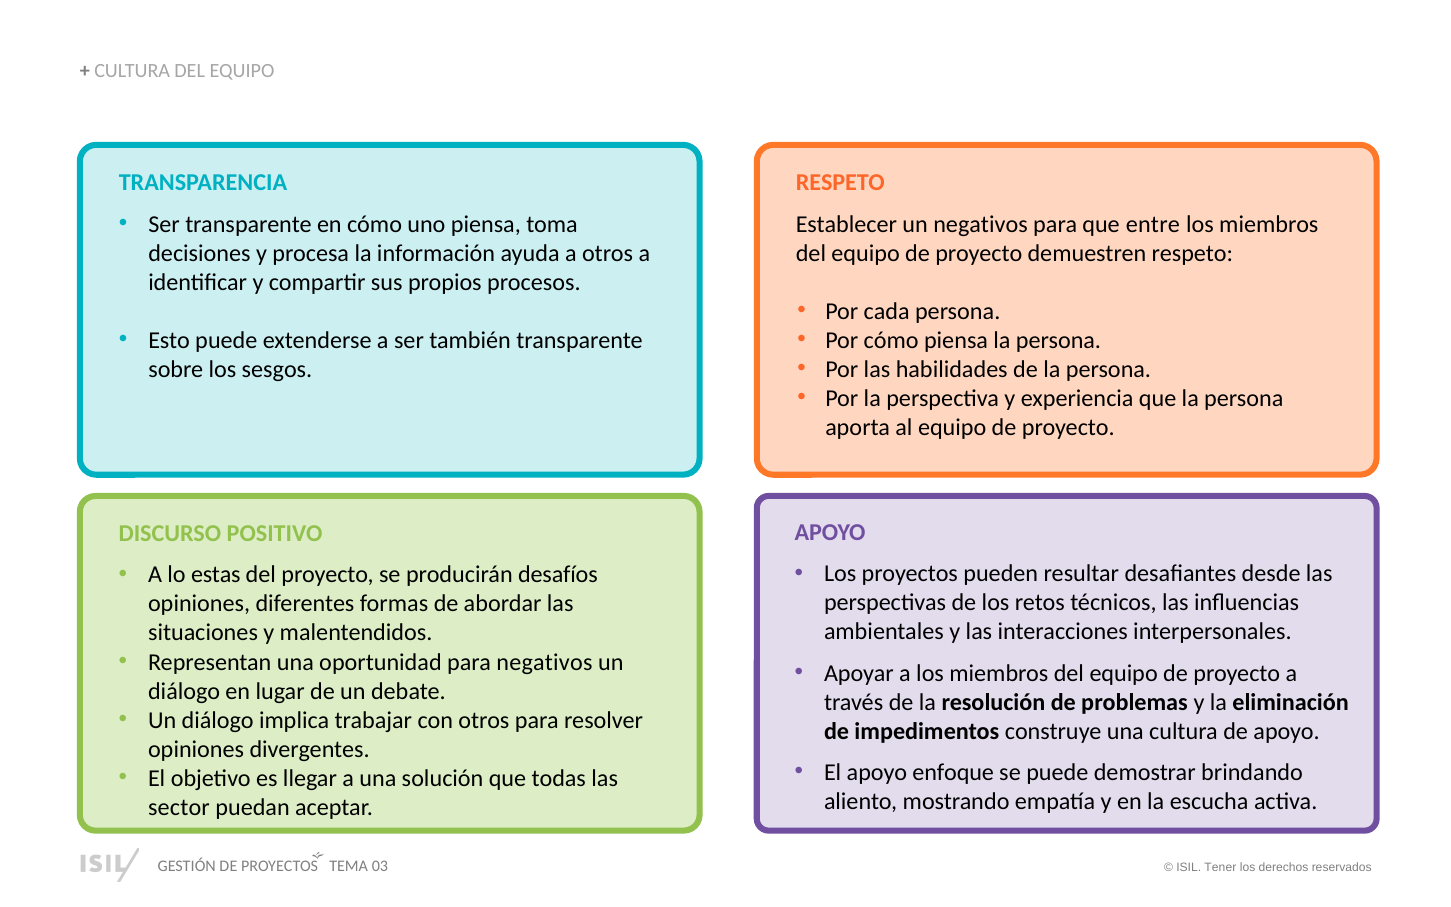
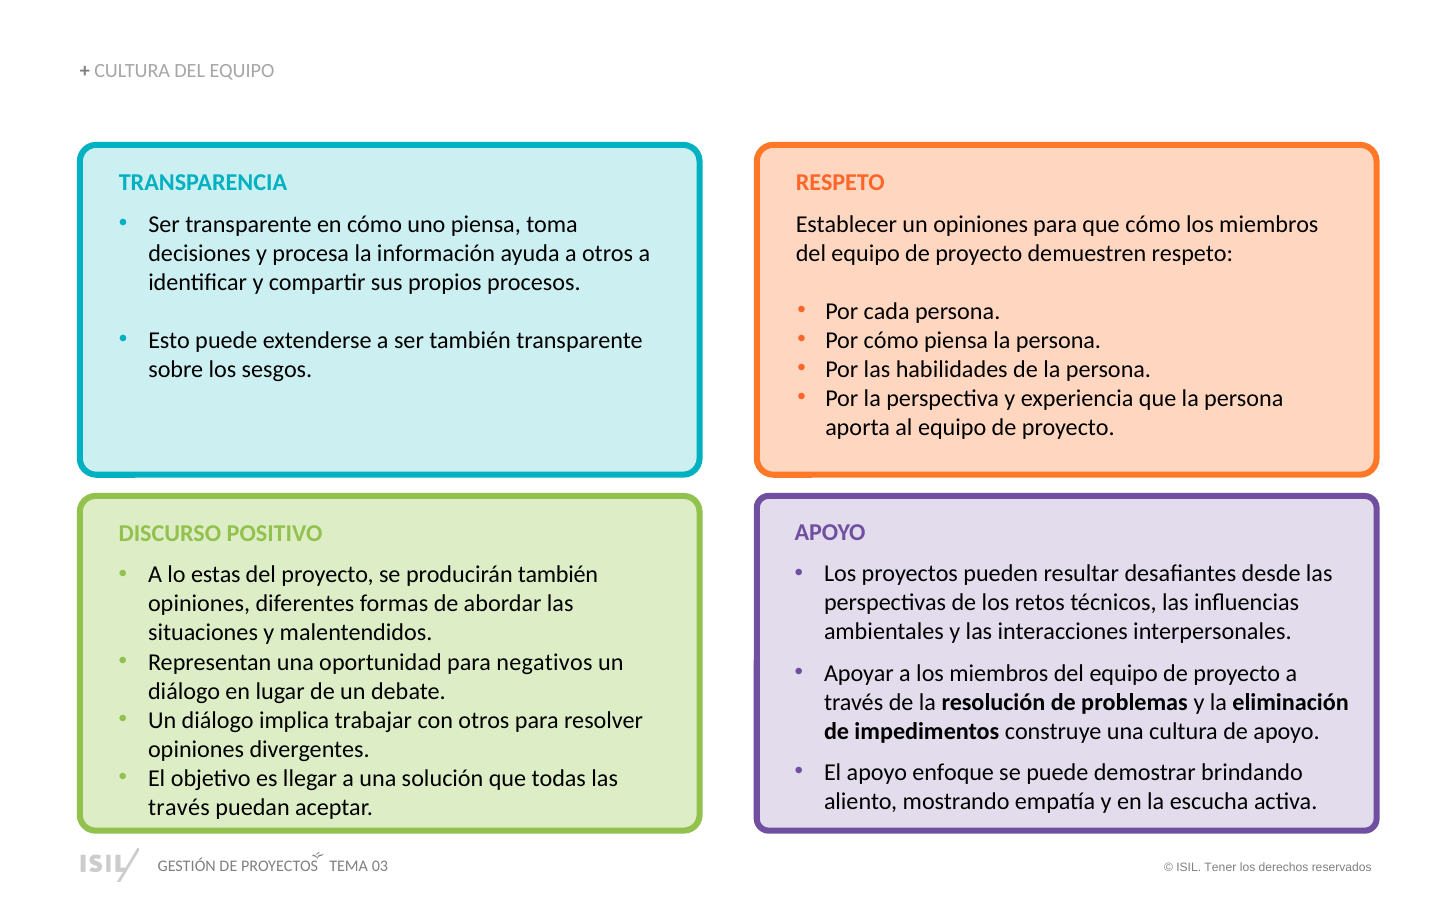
un negativos: negativos -> opiniones (981, 224)
que entre: entre -> cómo (1153, 224)
producirán desafíos: desafíos -> también (558, 575)
sector: sector -> través (179, 807)
